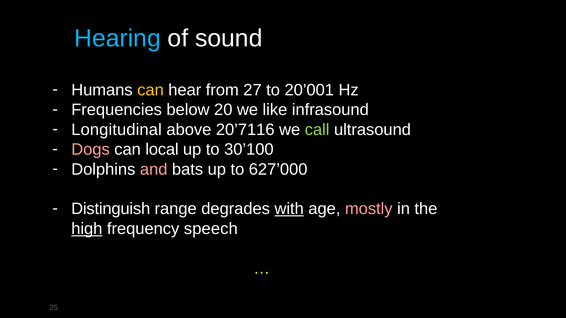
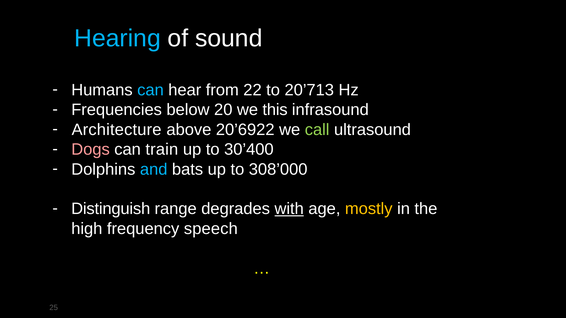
can colour: yellow -> light blue (150, 90)
27: 27 -> 22 (253, 90)
20’001: 20’001 -> 20’713 (309, 90)
like: like -> this (275, 110)
Longitudinal: Longitudinal -> Architecture (117, 130)
20’7116: 20’7116 -> 20’6922 (245, 130)
local: local -> train (162, 150)
30’100: 30’100 -> 30’400 (249, 150)
and colour: pink -> light blue (154, 169)
627’000: 627’000 -> 308’000 (278, 169)
mostly colour: pink -> yellow (369, 209)
high underline: present -> none (87, 229)
